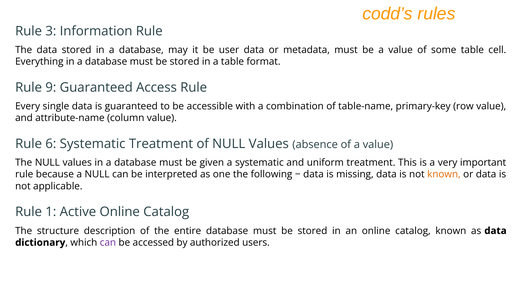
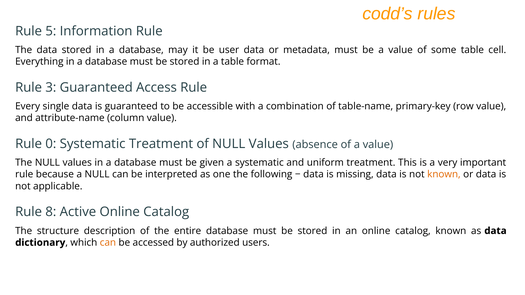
3: 3 -> 5 (51, 31)
9: 9 -> 3 (51, 88)
6: 6 -> 0 (51, 144)
1: 1 -> 8 (51, 212)
can colour: purple -> orange (108, 243)
